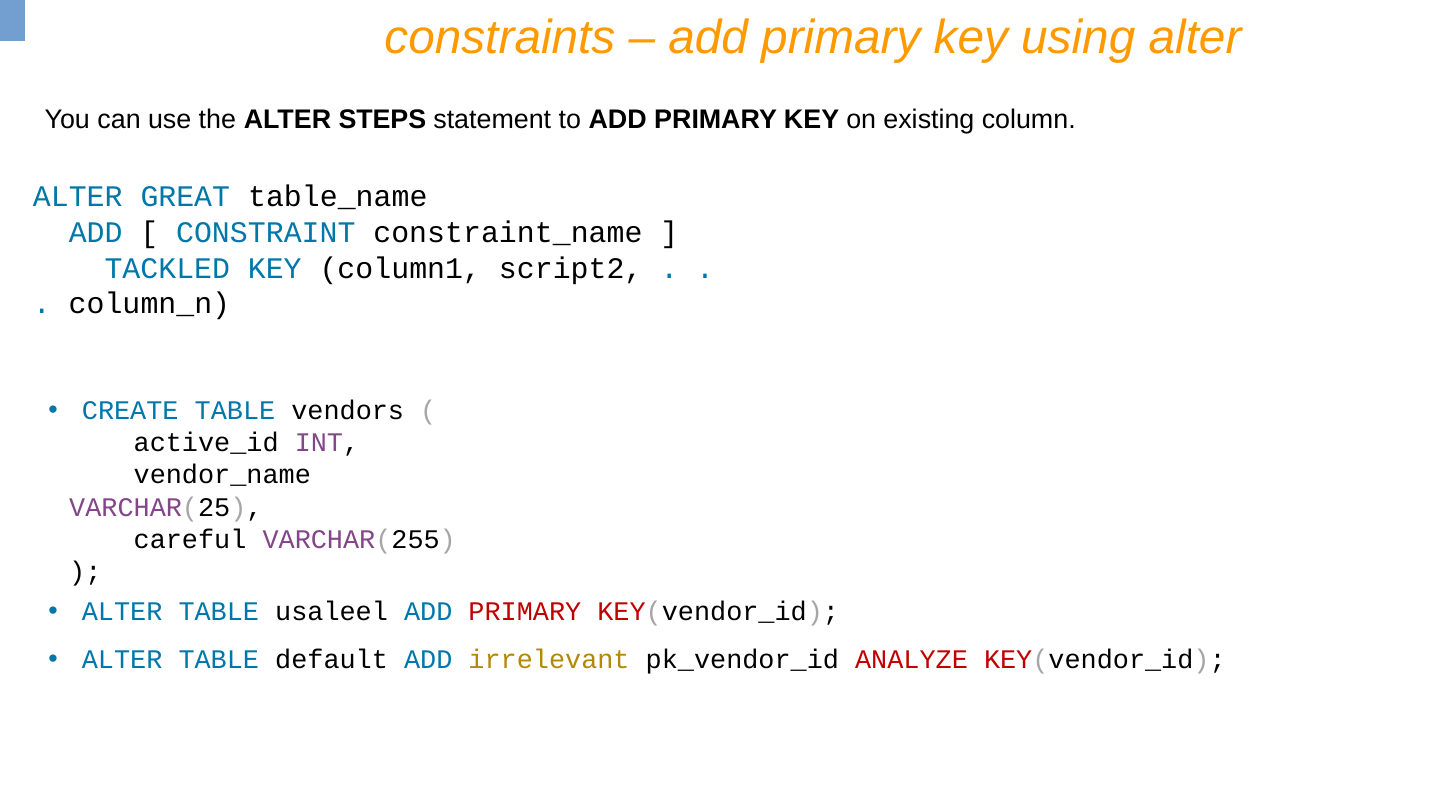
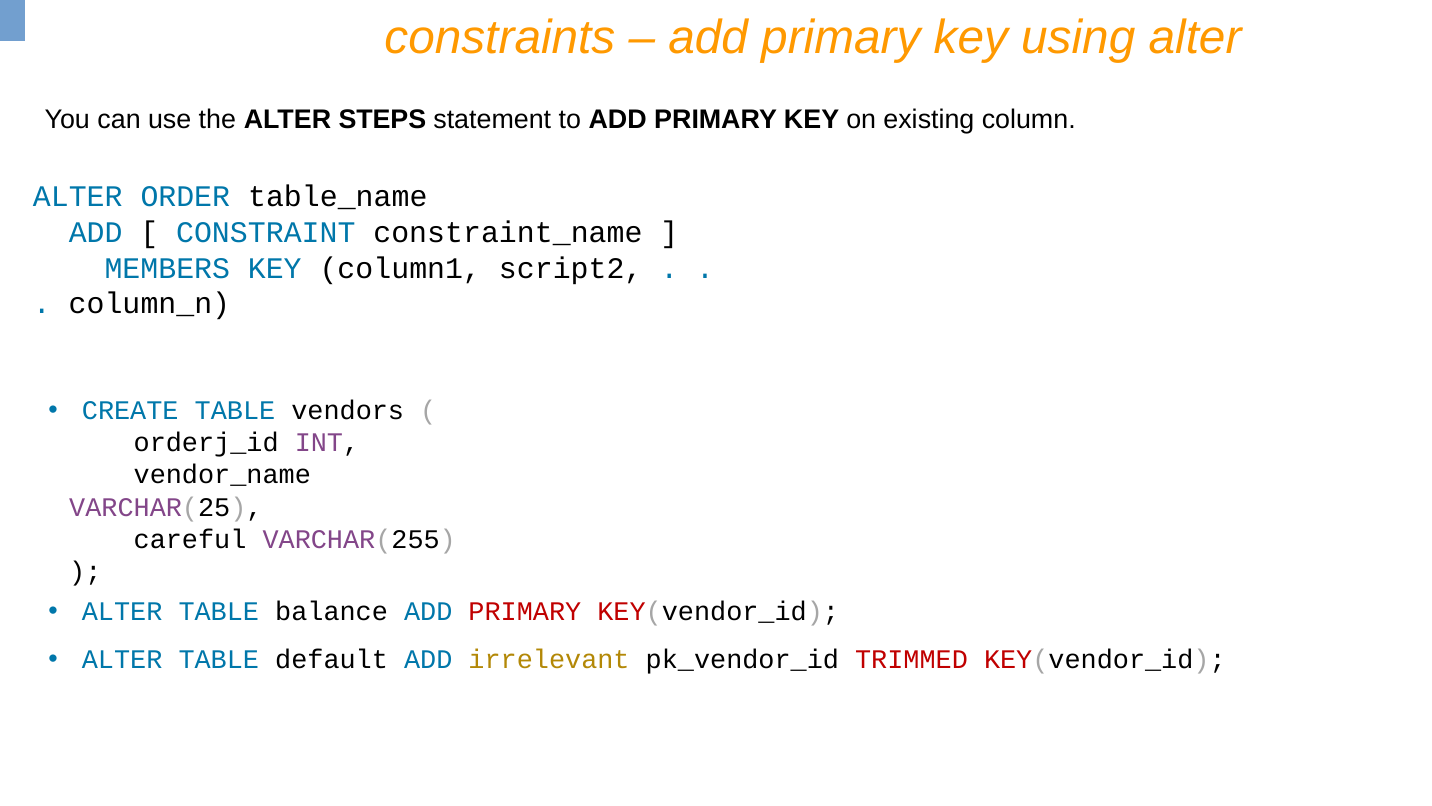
GREAT: GREAT -> ORDER (185, 196)
TACKLED: TACKLED -> MEMBERS (167, 268)
active_id: active_id -> orderj_id (206, 443)
usaleel: usaleel -> balance (332, 611)
ANALYZE: ANALYZE -> TRIMMED (912, 660)
